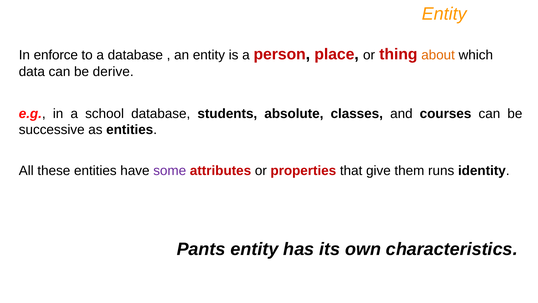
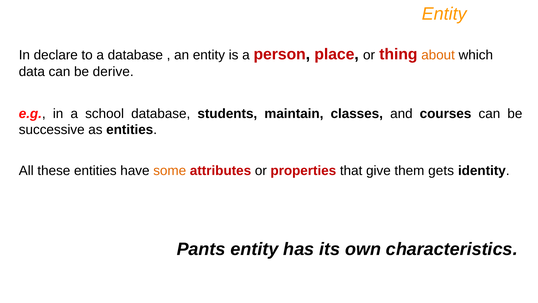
enforce: enforce -> declare (56, 55)
absolute: absolute -> maintain (294, 114)
some colour: purple -> orange (170, 171)
runs: runs -> gets (441, 171)
